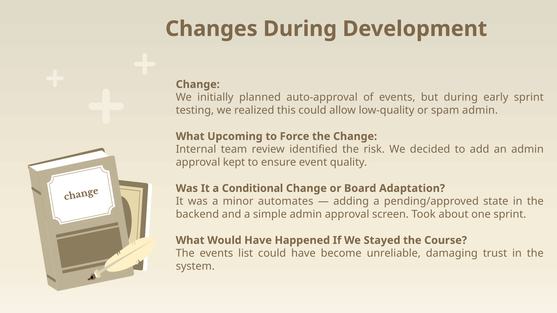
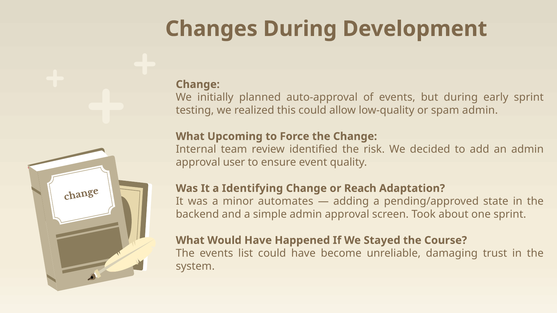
kept: kept -> user (234, 163)
Conditional: Conditional -> Identifying (252, 189)
Board: Board -> Reach (360, 189)
